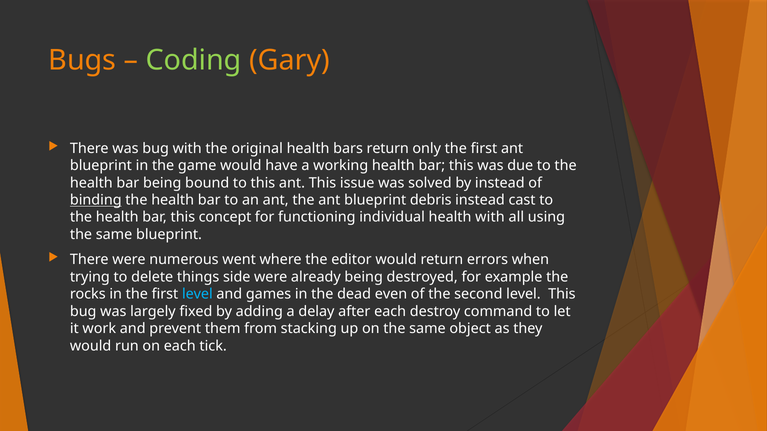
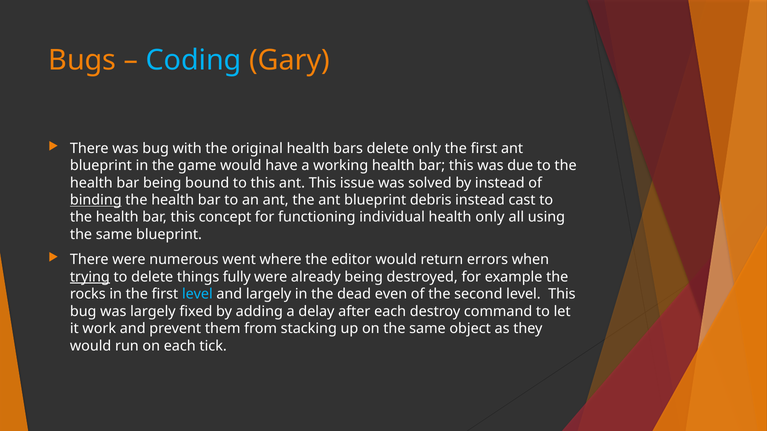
Coding colour: light green -> light blue (194, 60)
bars return: return -> delete (388, 148)
health with: with -> only (490, 217)
trying underline: none -> present (90, 277)
side: side -> fully (237, 277)
and games: games -> largely (269, 294)
